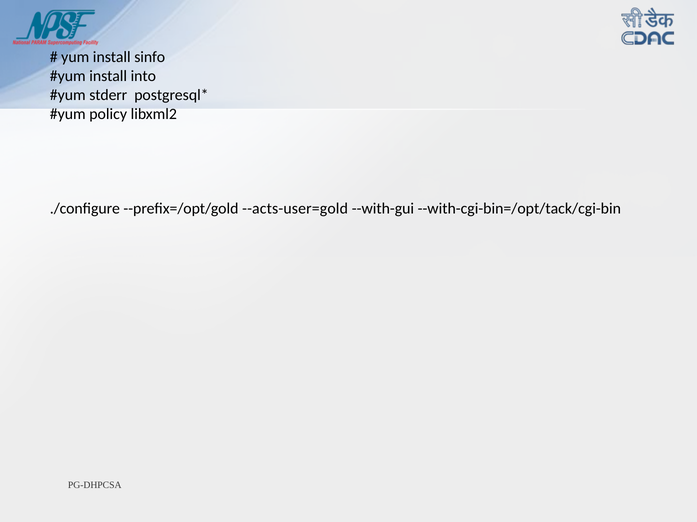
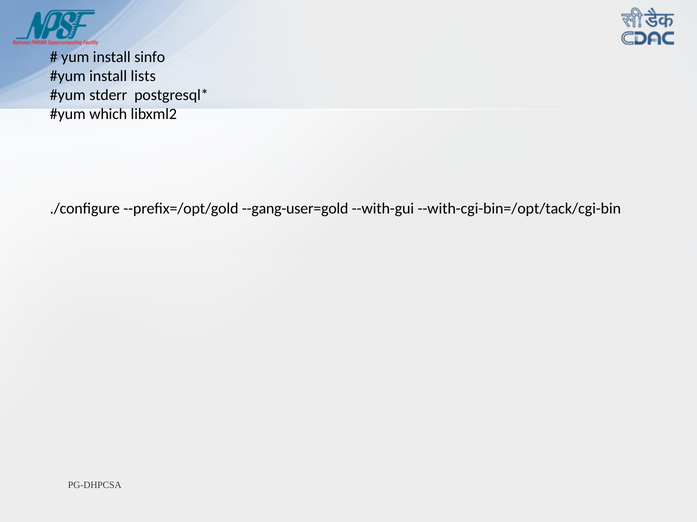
into: into -> lists (143, 76)
policy: policy -> which (108, 114)
--acts-user=gold: --acts-user=gold -> --gang-user=gold (295, 209)
